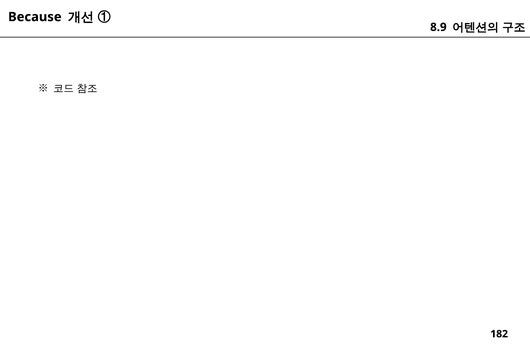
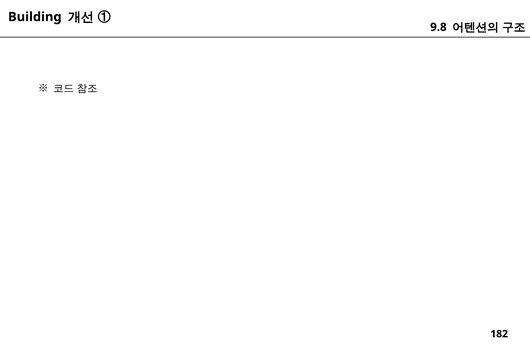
Because: Because -> Building (35, 17)
8.9: 8.9 -> 9.8 (438, 27)
